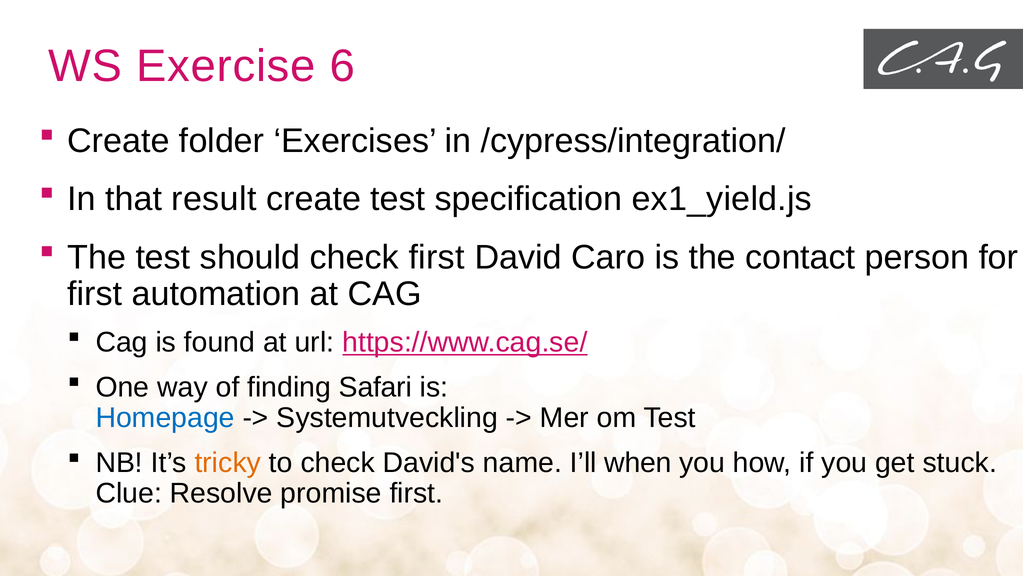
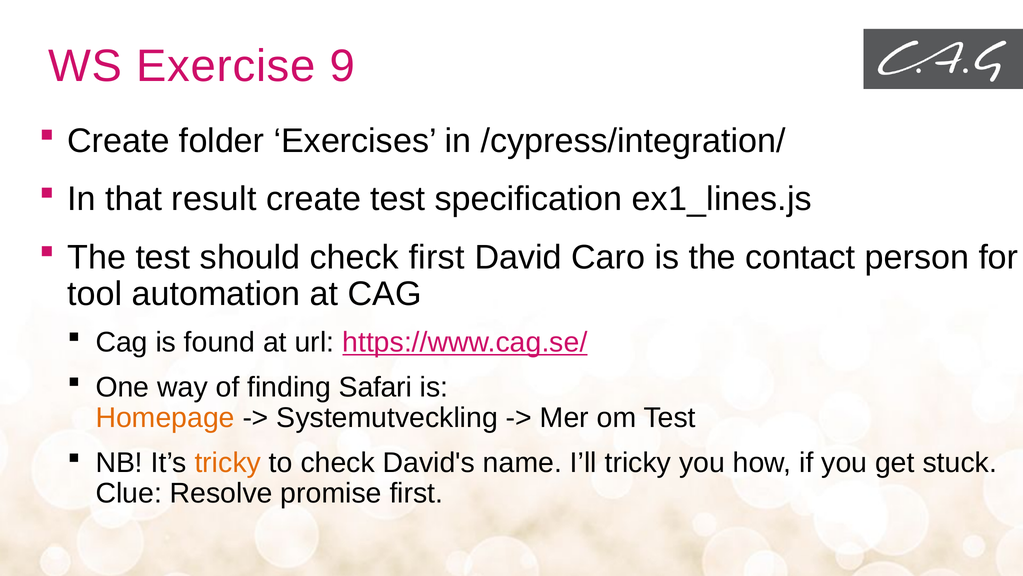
6: 6 -> 9 (342, 66)
ex1_yield.js: ex1_yield.js -> ex1_lines.js (722, 199)
first: first -> tool (95, 294)
Homepage colour: blue -> orange (165, 417)
I’ll when: when -> tricky (638, 462)
